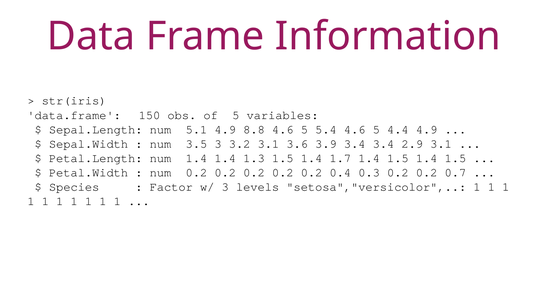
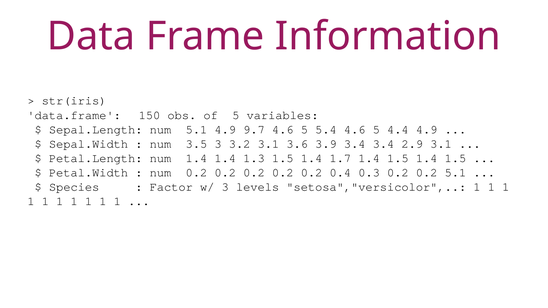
8.8: 8.8 -> 9.7 (254, 130)
0.2 0.7: 0.7 -> 5.1 (455, 173)
